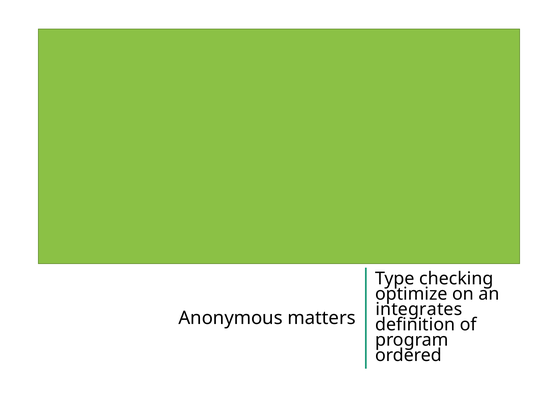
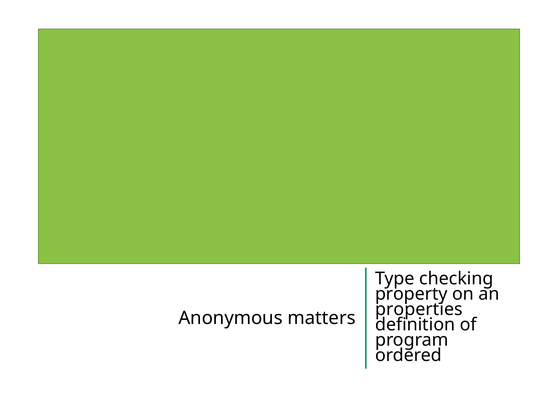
optimize: optimize -> property (411, 294)
integrates: integrates -> properties (419, 310)
